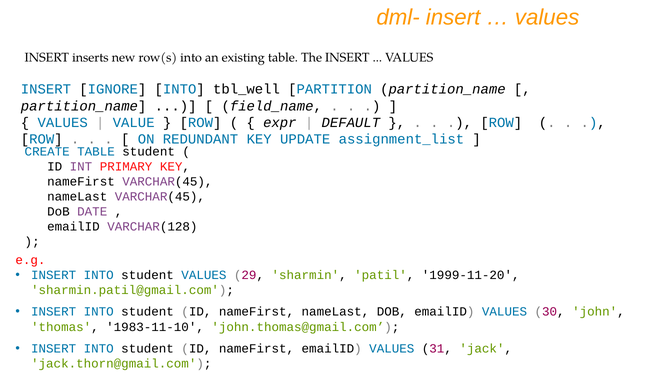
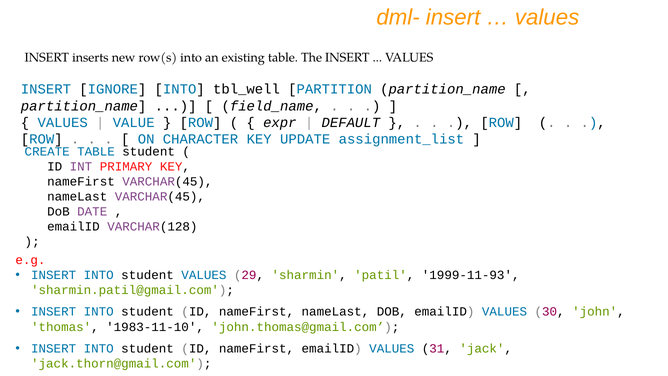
REDUNDANT: REDUNDANT -> CHARACTER (201, 139)
1999-11-20: 1999-11-20 -> 1999-11-93 (471, 275)
